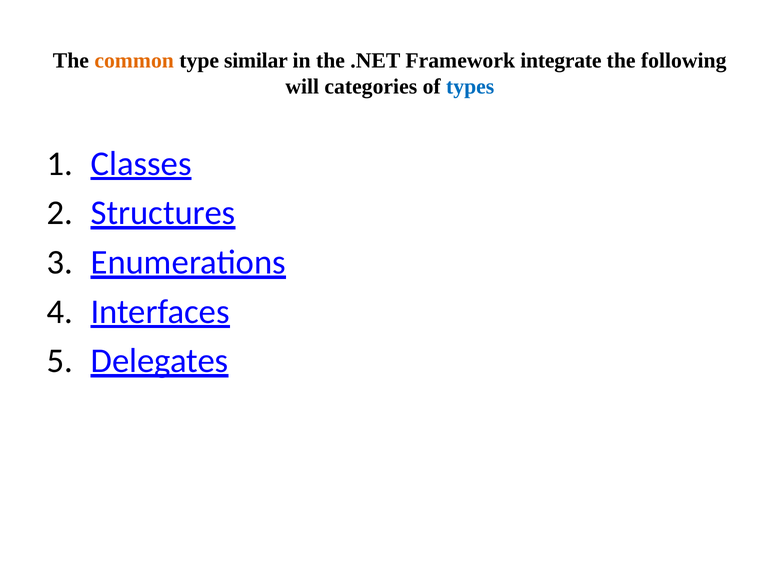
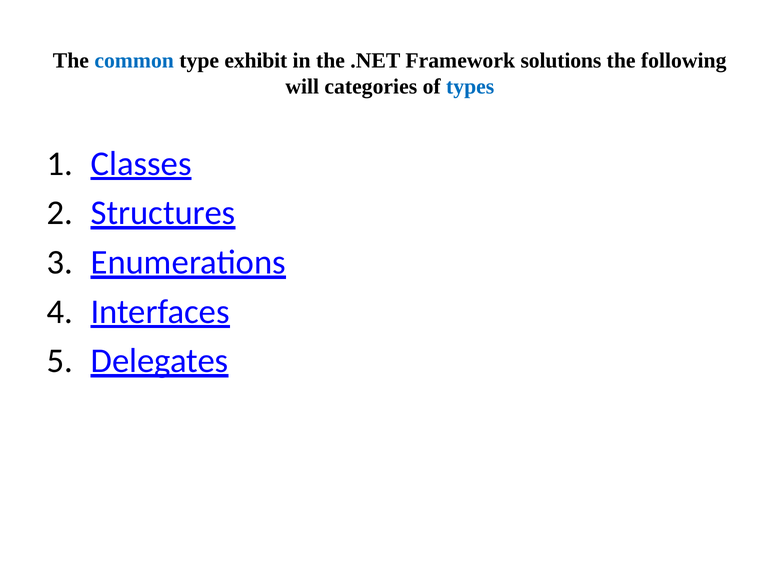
common colour: orange -> blue (134, 61)
similar: similar -> exhibit (256, 61)
integrate: integrate -> solutions (561, 61)
